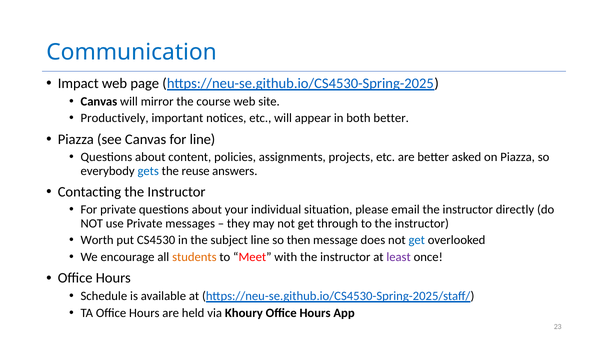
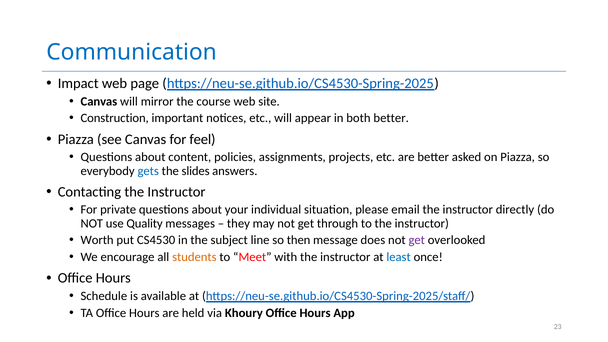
Productively: Productively -> Construction (115, 118)
for line: line -> feel (202, 139)
reuse: reuse -> slides (196, 171)
use Private: Private -> Quality (145, 223)
get colour: blue -> purple (417, 240)
least colour: purple -> blue (399, 257)
